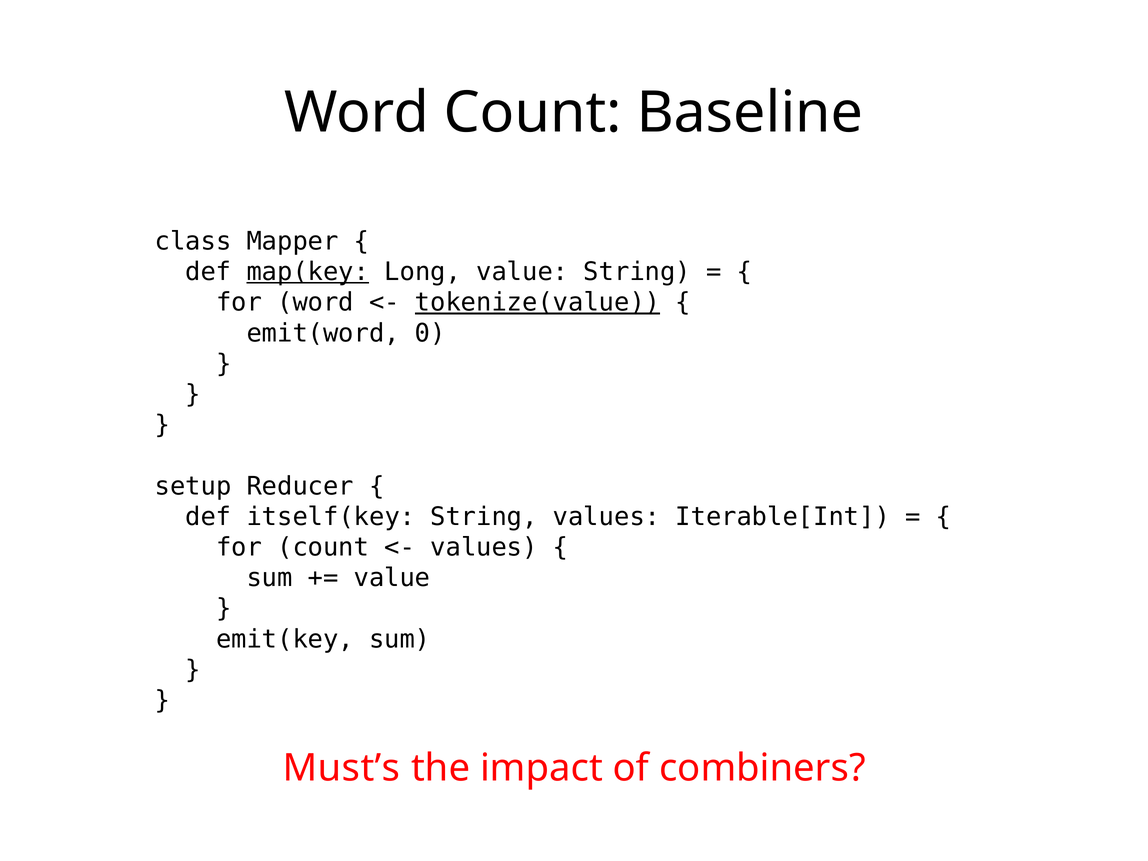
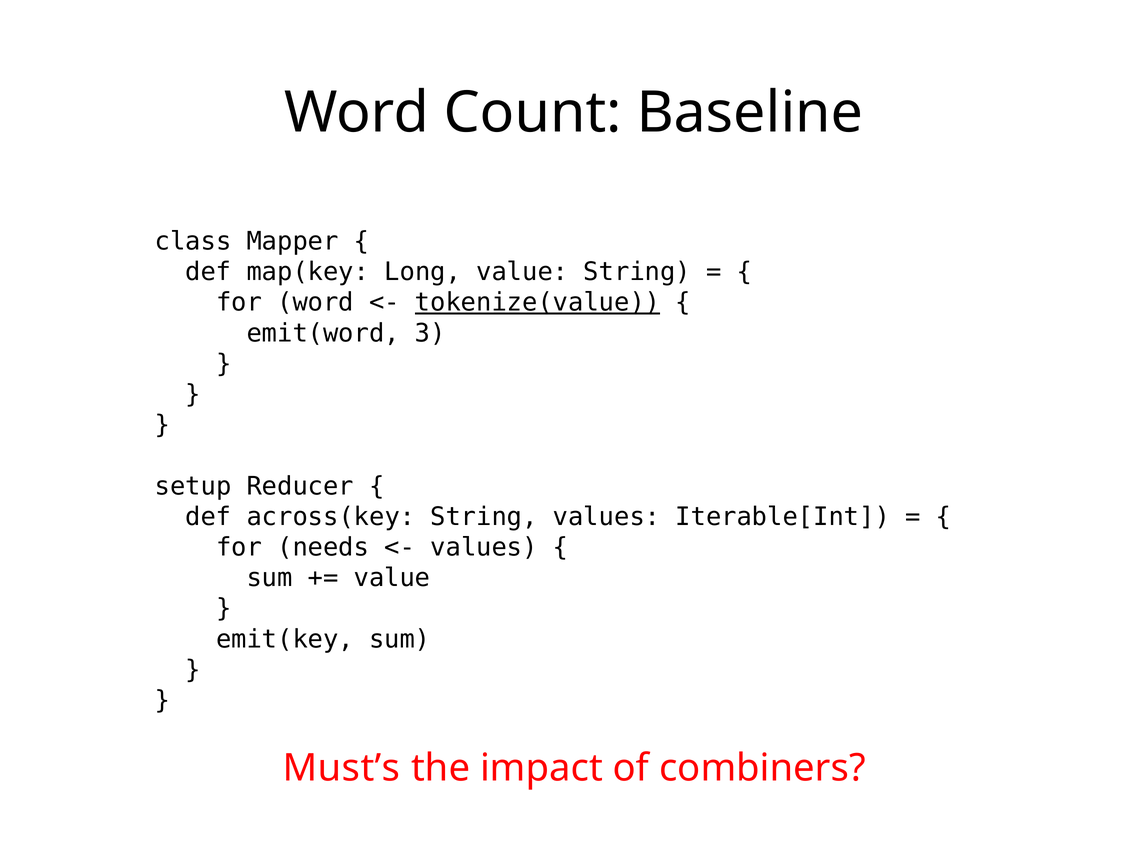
map(key underline: present -> none (308, 272)
0: 0 -> 3 (430, 333)
itself(key: itself(key -> across(key (331, 517)
for count: count -> needs (323, 547)
